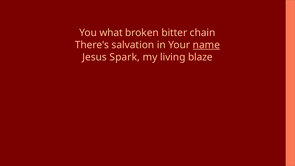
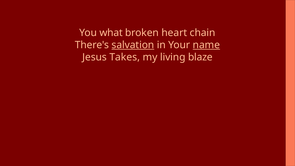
bitter: bitter -> heart (174, 33)
salvation underline: none -> present (133, 45)
Spark: Spark -> Takes (125, 57)
